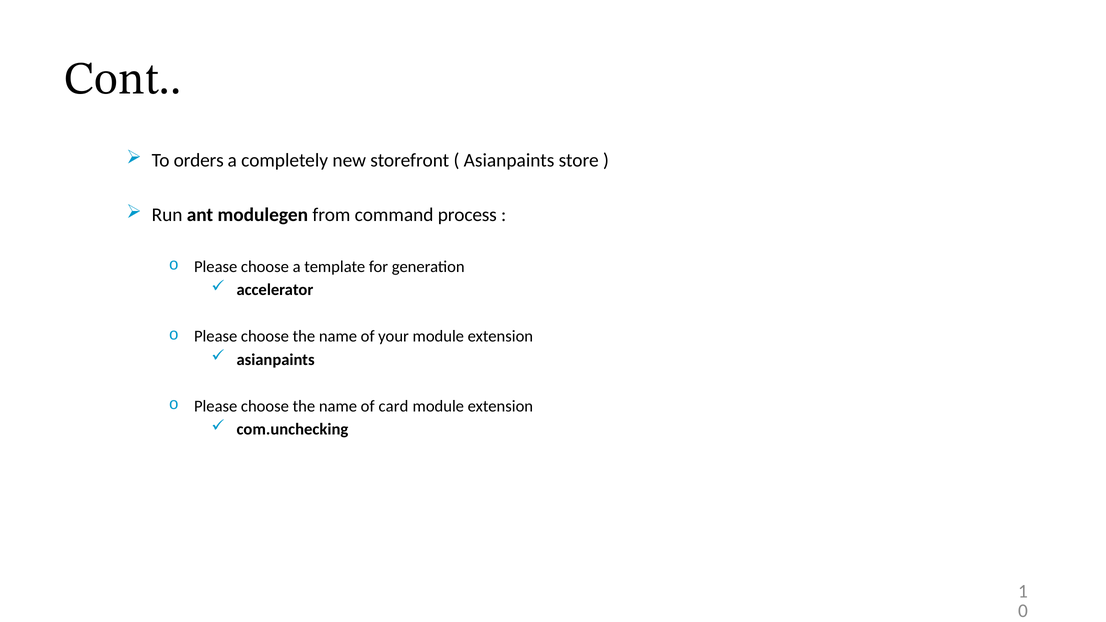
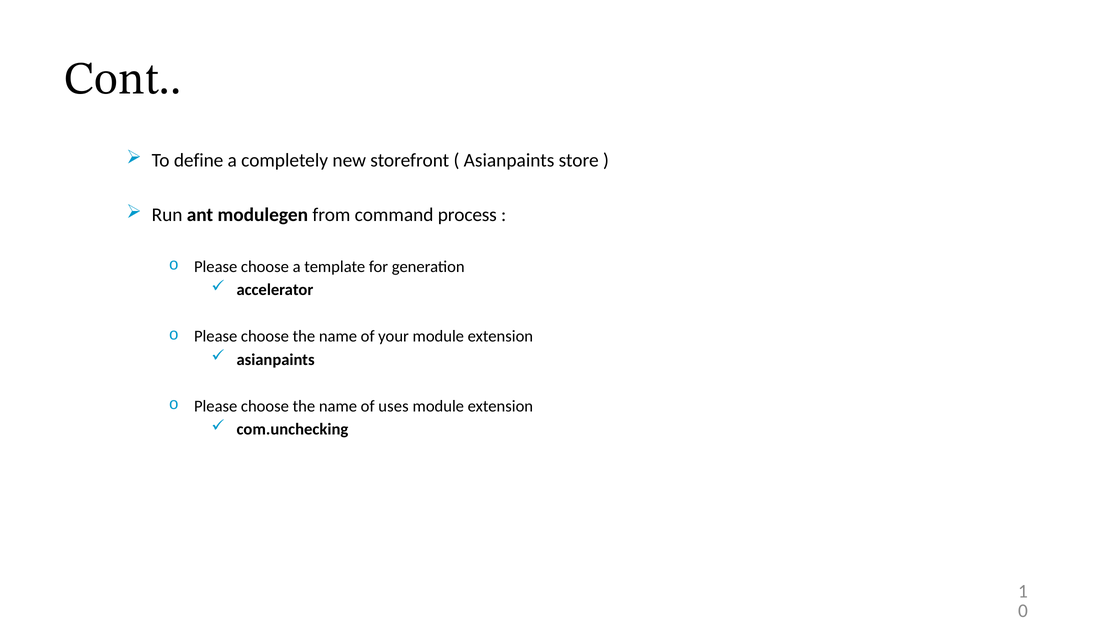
orders: orders -> define (199, 161)
card: card -> uses (393, 406)
